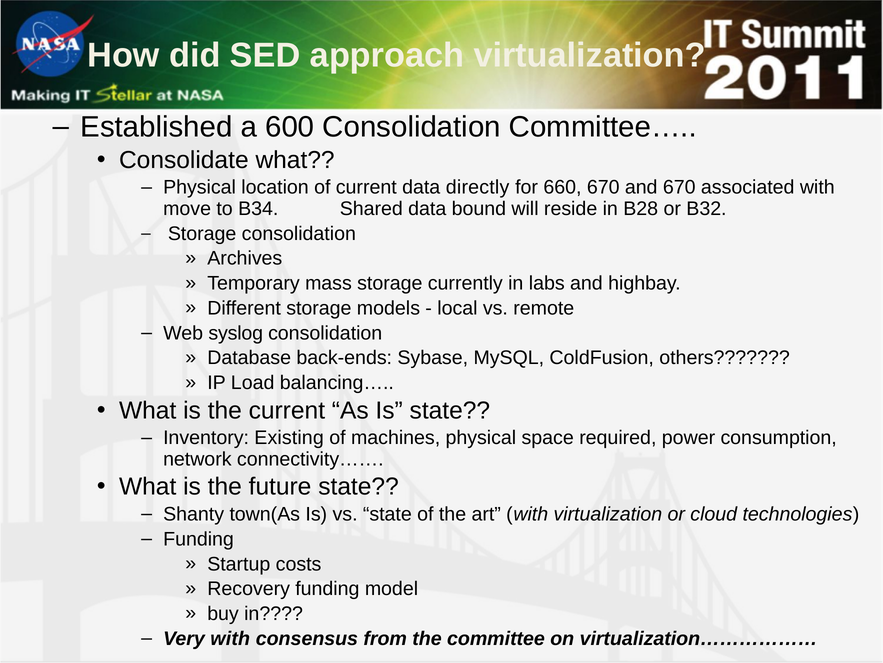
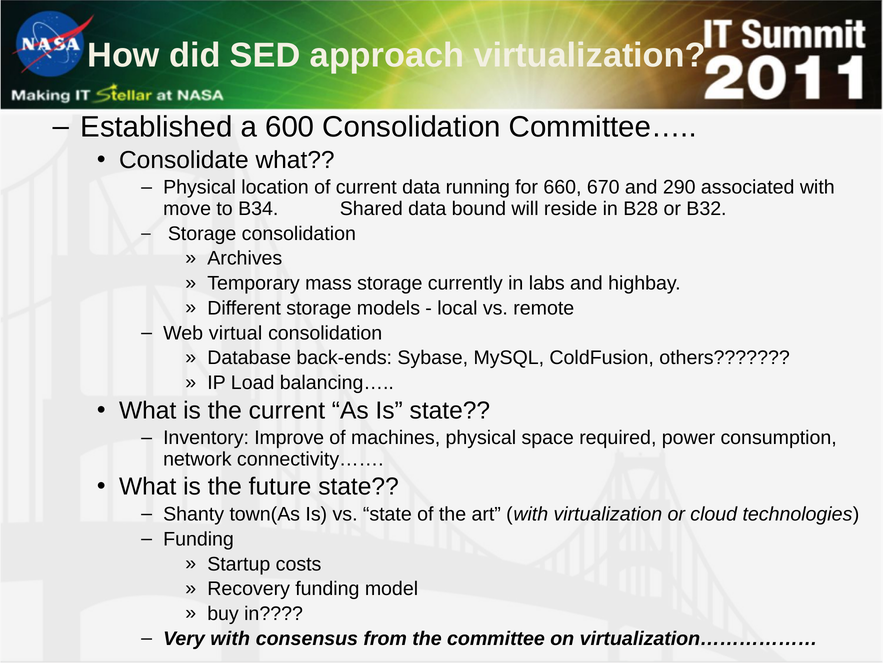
directly: directly -> running (478, 187)
and 670: 670 -> 290 (679, 187)
syslog: syslog -> virtual (236, 333)
Existing: Existing -> Improve (289, 437)
